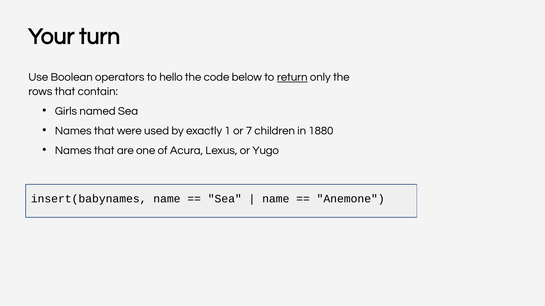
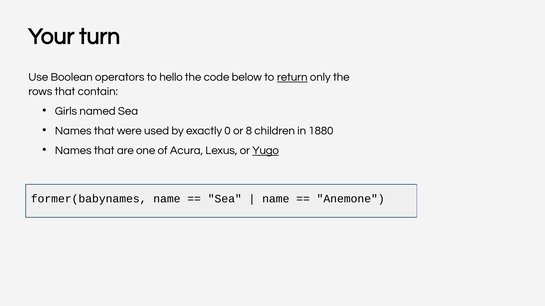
1: 1 -> 0 (228, 131)
7: 7 -> 8 (249, 131)
Yugo underline: none -> present (266, 151)
insert(babynames: insert(babynames -> former(babynames (89, 199)
